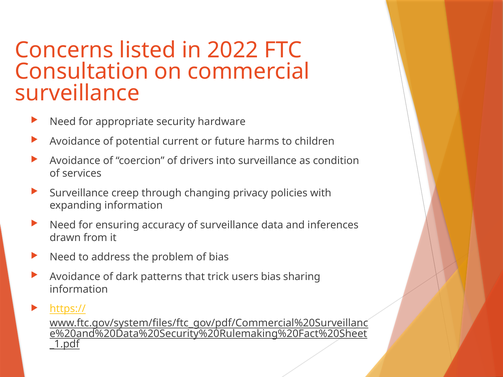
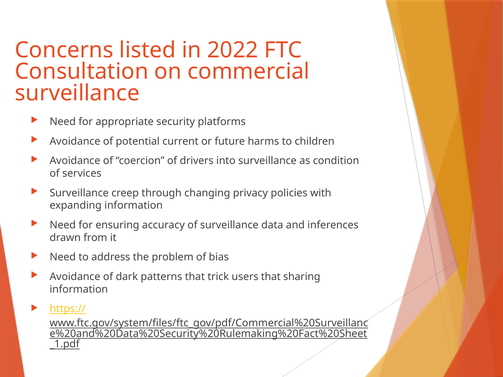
hardware: hardware -> platforms (222, 122)
users bias: bias -> that (271, 277)
